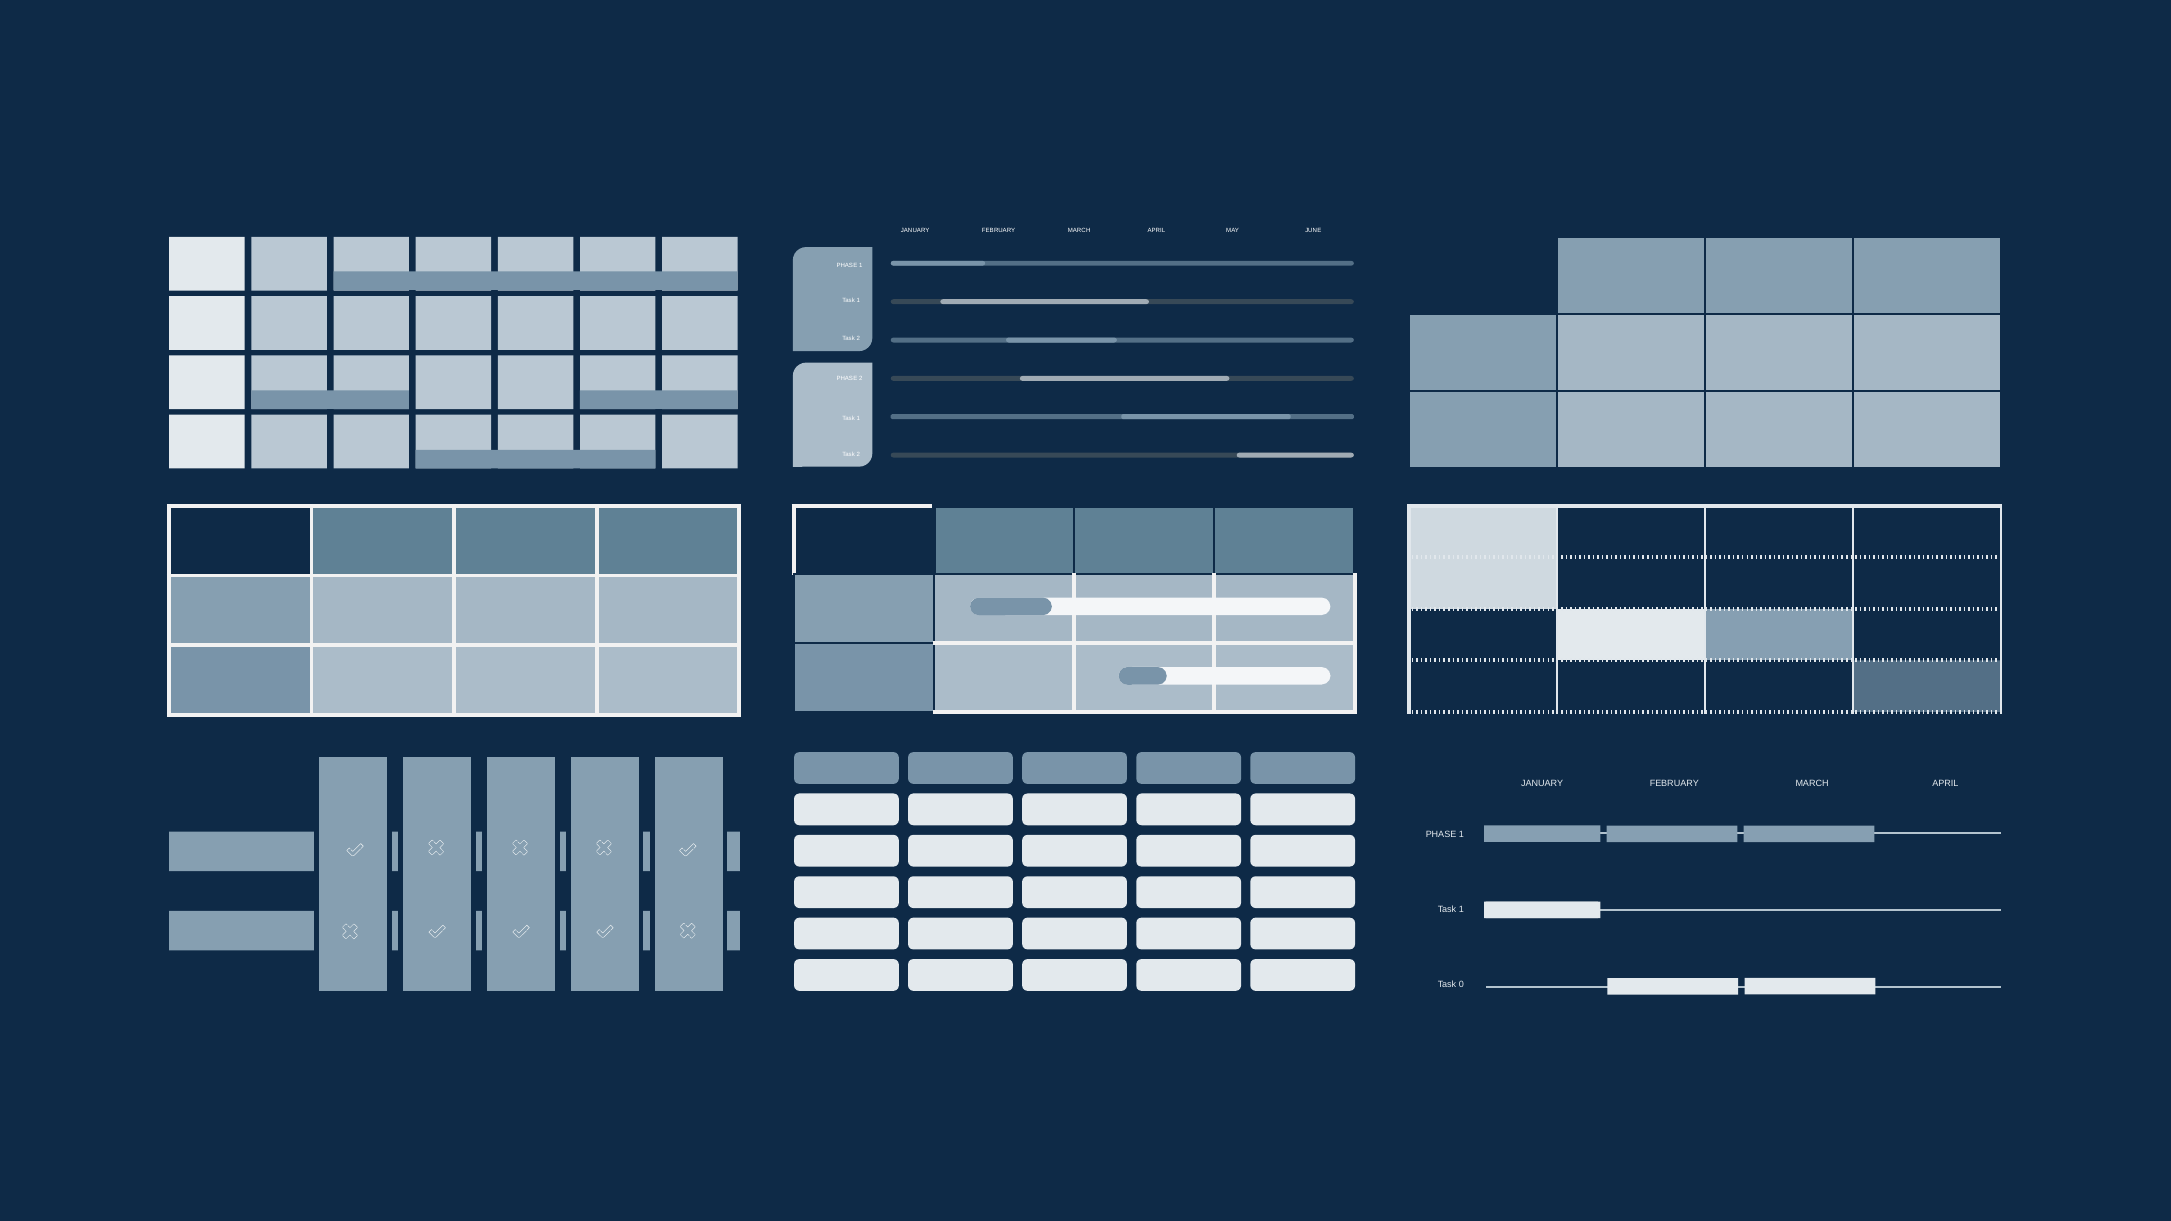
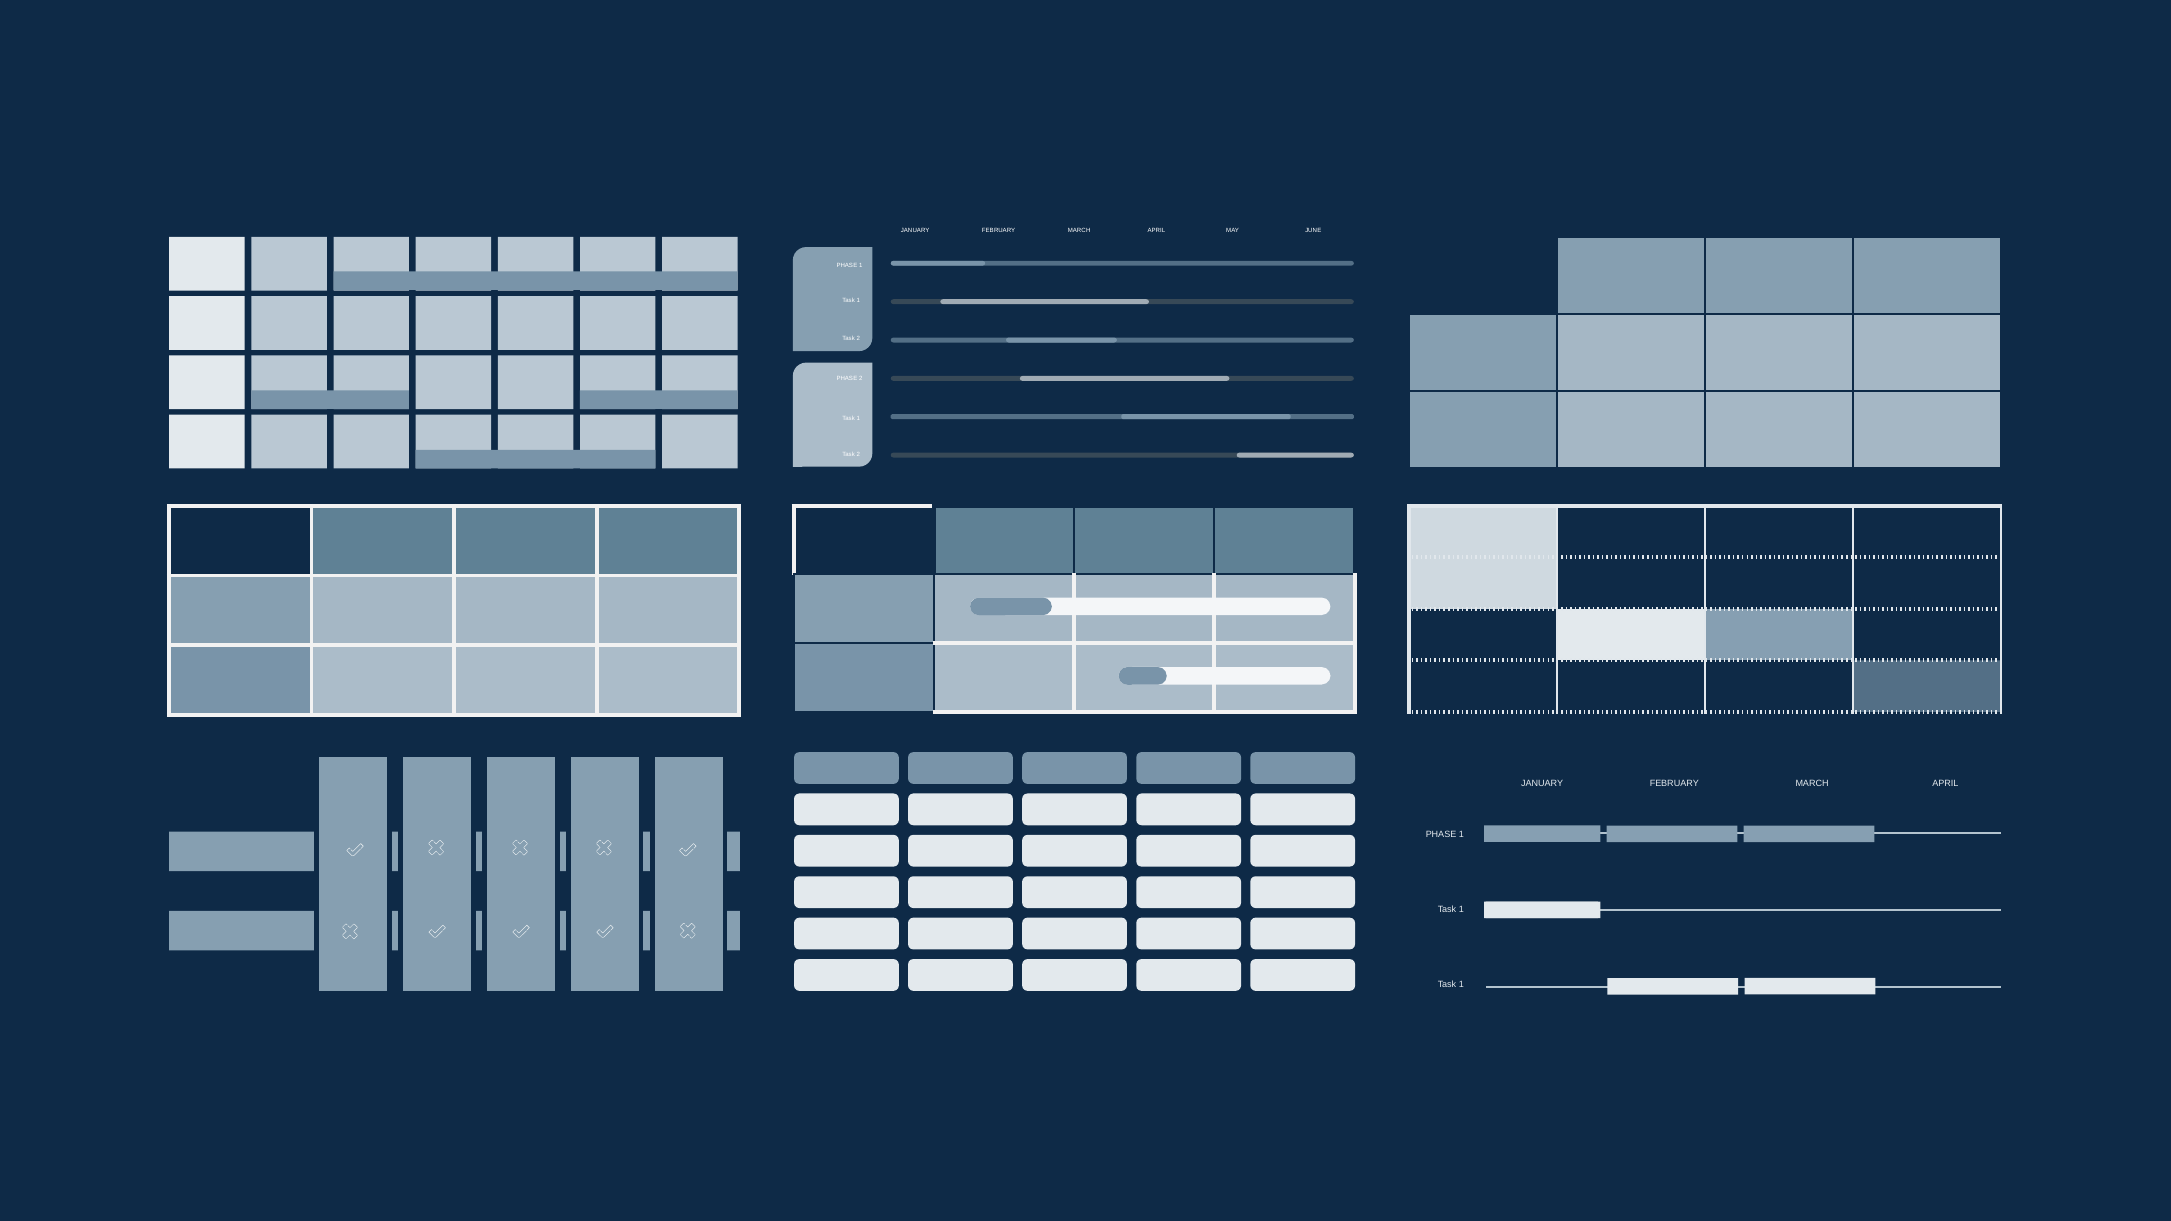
0: 0 -> 1 (1461, 984)
